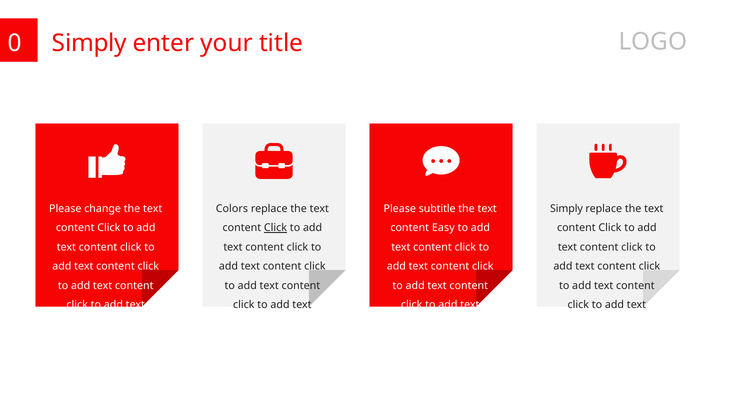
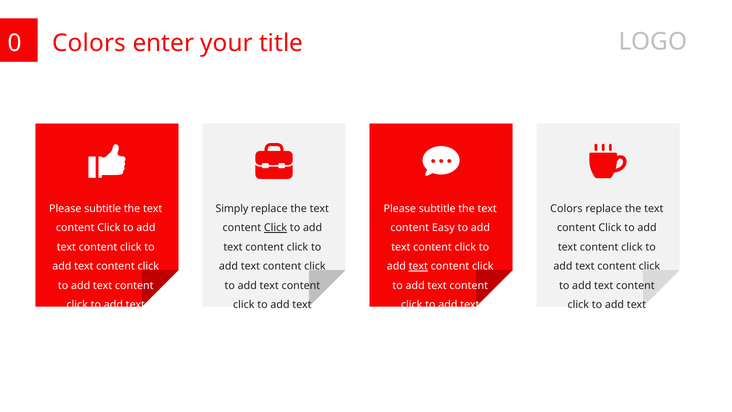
Simply: Simply -> Colors (89, 43)
change: change -> subtitle (103, 209)
Colors: Colors -> Simply (232, 209)
Simply: Simply -> Colors (566, 209)
text underline: none -> present (418, 266)
